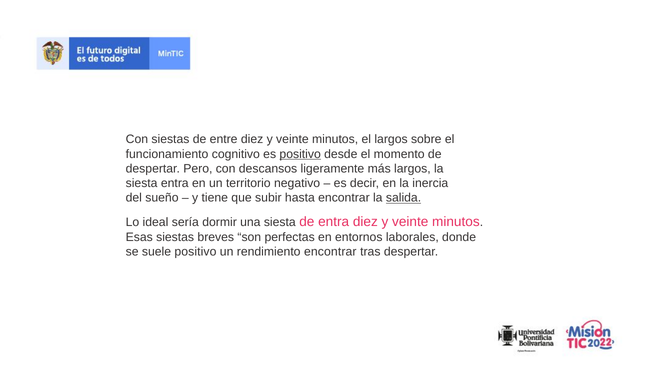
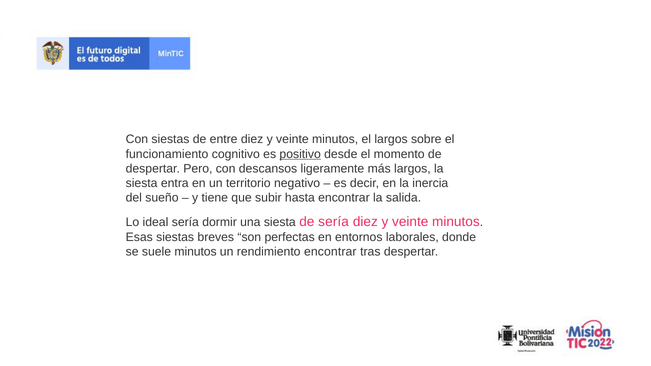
salida underline: present -> none (404, 198)
de entra: entra -> sería (334, 222)
suele positivo: positivo -> minutos (196, 252)
